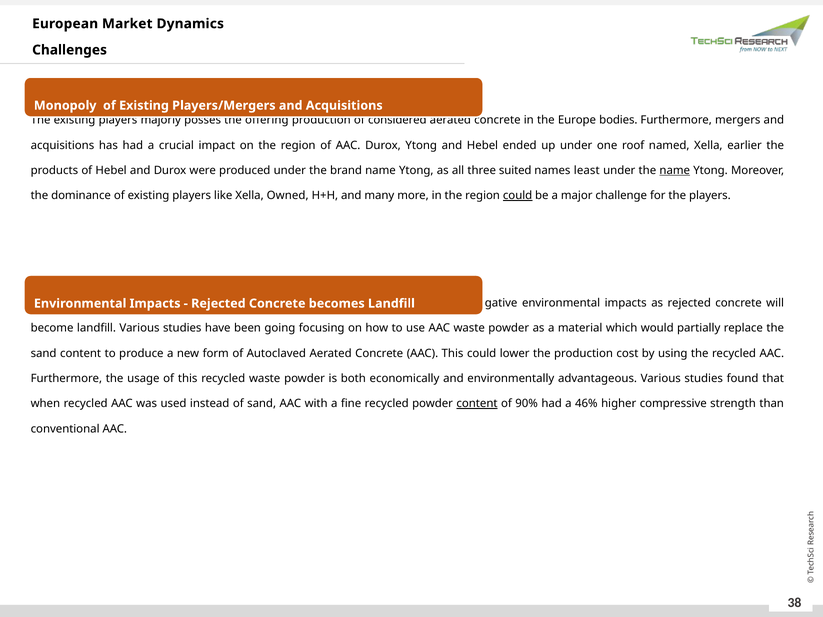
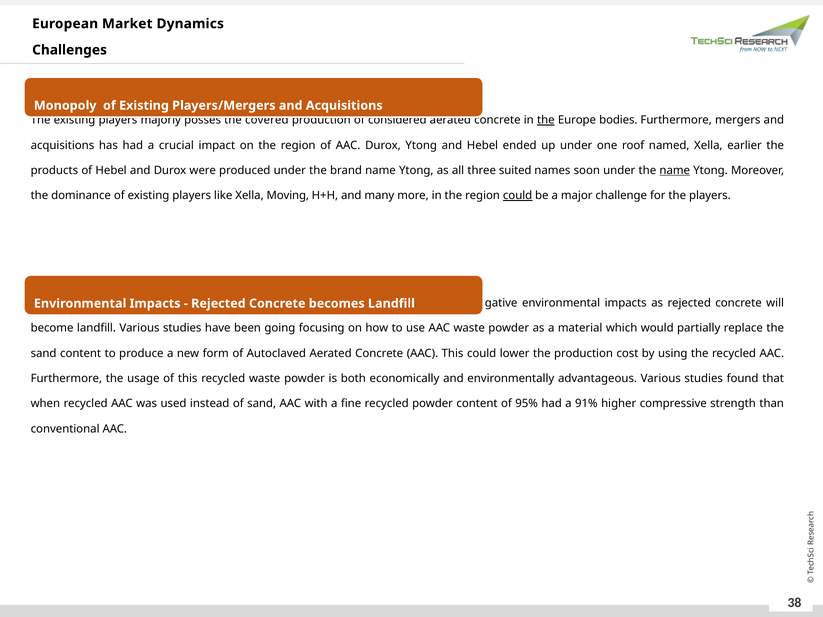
offering: offering -> covered (267, 120)
the underline: none -> present (546, 120)
least: least -> soon (587, 170)
Owned: Owned -> Moving (288, 196)
content underline: present -> none (477, 404)
90%: 90% -> 95% (527, 404)
46%: 46% -> 91% (586, 404)
